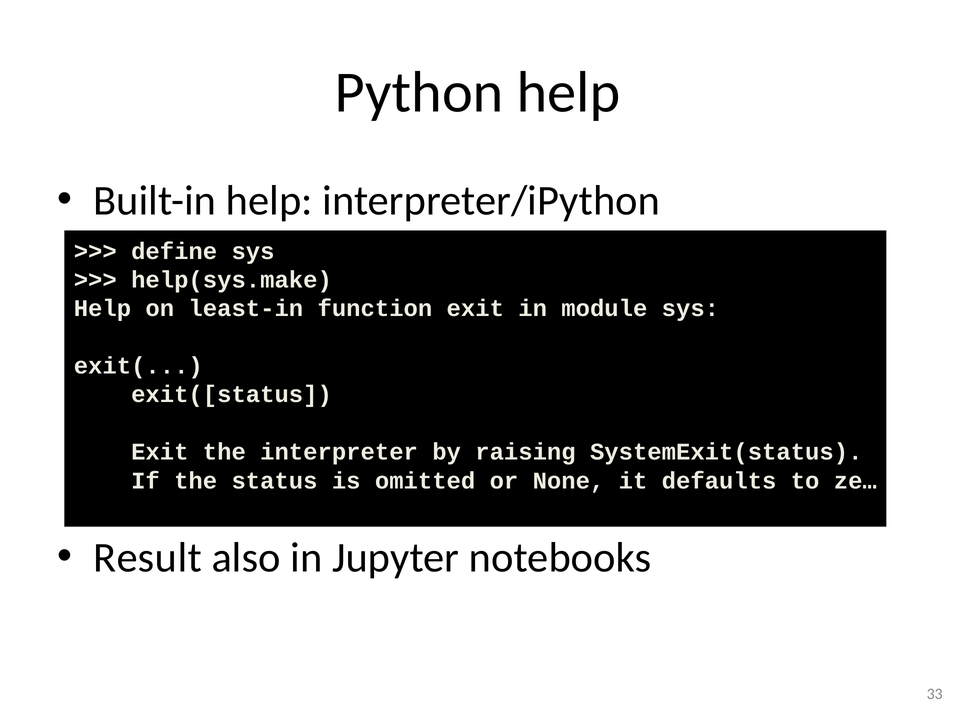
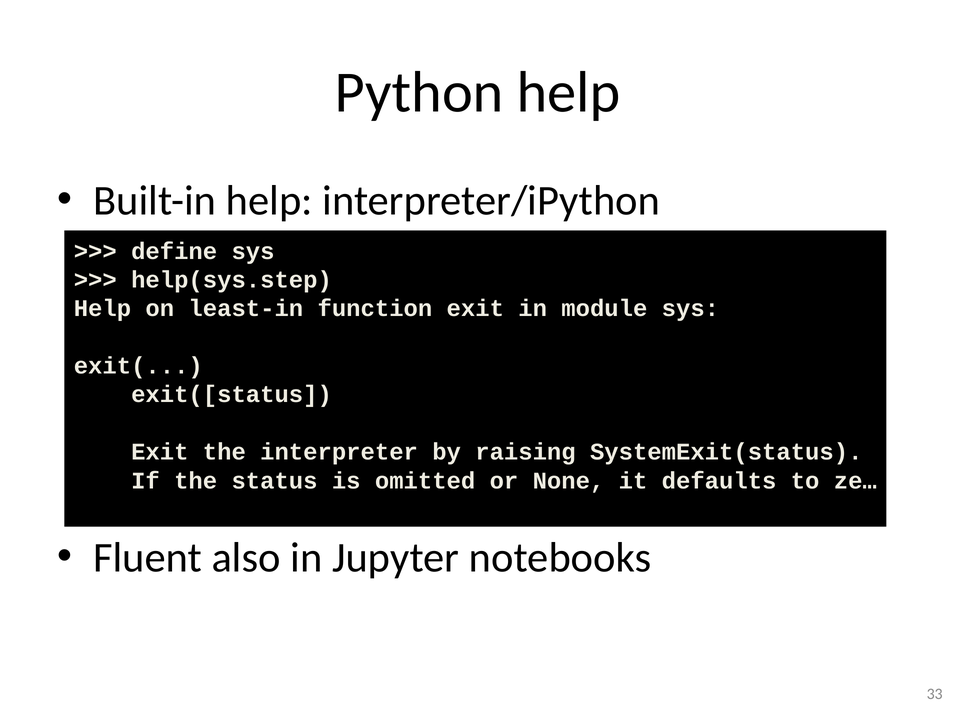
help(sys.make: help(sys.make -> help(sys.step (232, 280)
Result: Result -> Fluent (148, 558)
